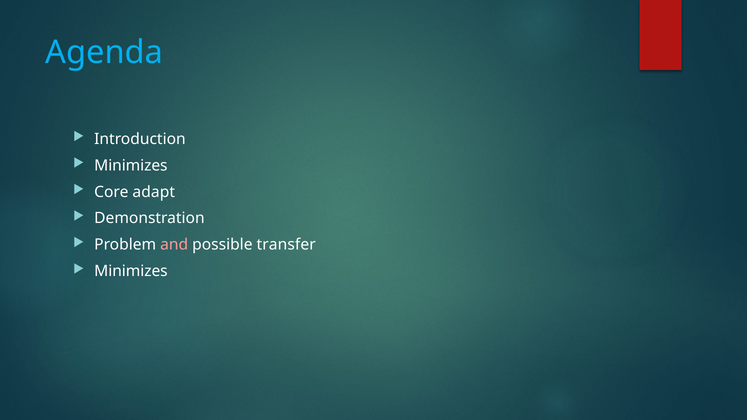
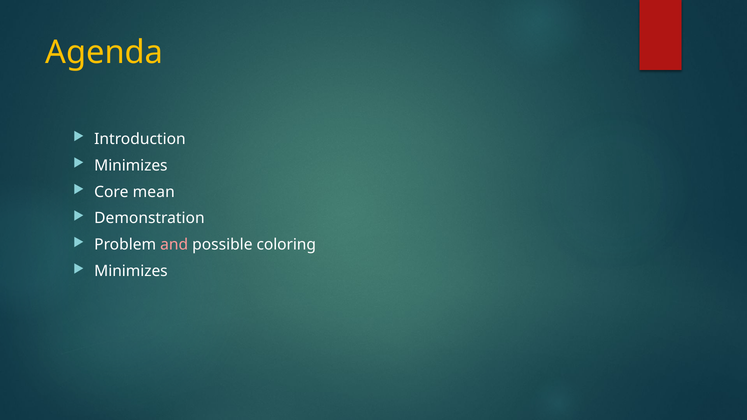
Agenda colour: light blue -> yellow (104, 52)
adapt: adapt -> mean (154, 192)
transfer: transfer -> coloring (286, 245)
